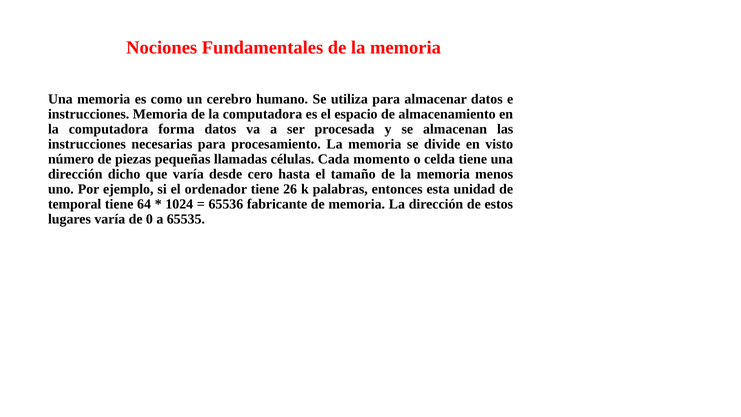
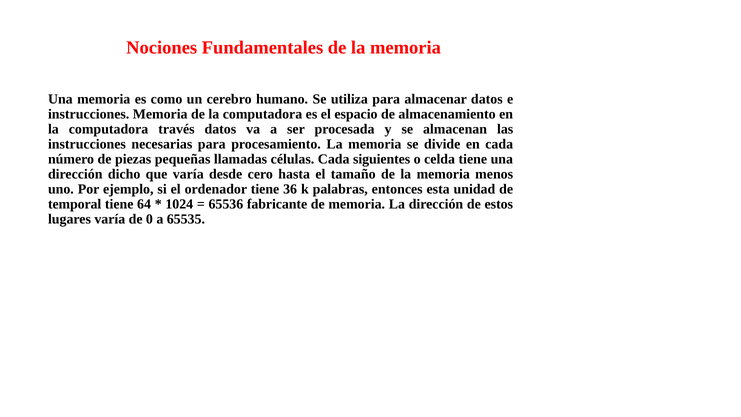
forma: forma -> través (176, 129)
en visto: visto -> cada (499, 144)
momento: momento -> siguientes (382, 159)
26: 26 -> 36 (290, 189)
